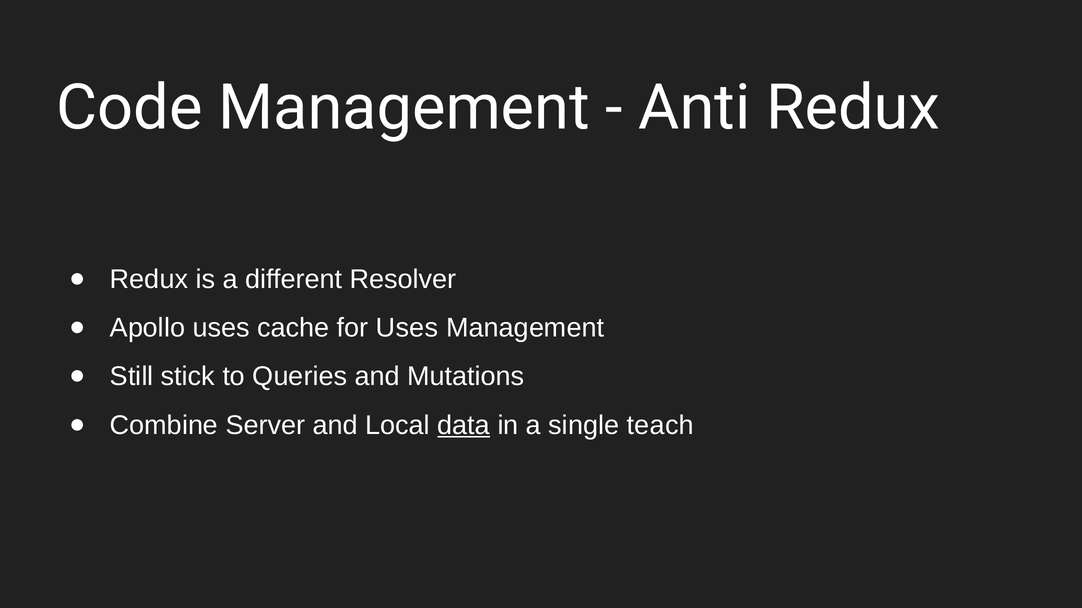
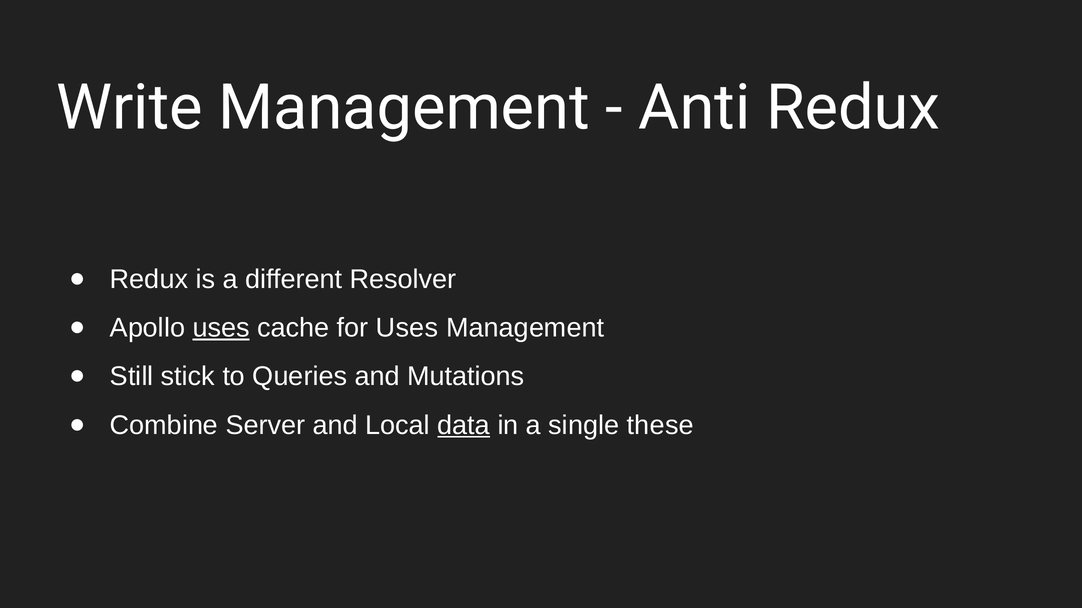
Code: Code -> Write (129, 108)
uses underline: none -> present (221, 328)
teach: teach -> these (660, 426)
